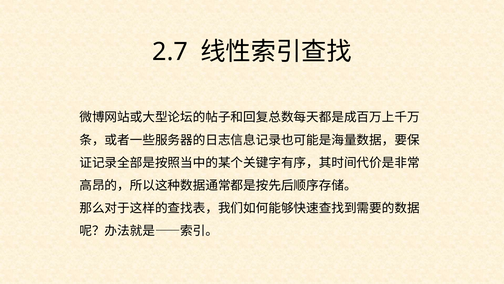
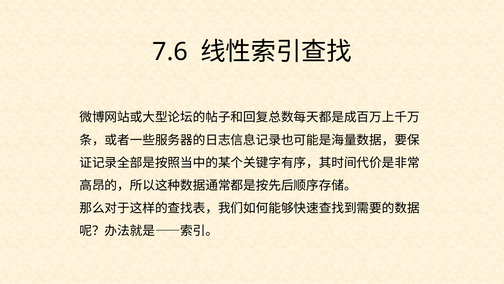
2.7: 2.7 -> 7.6 (170, 52)
